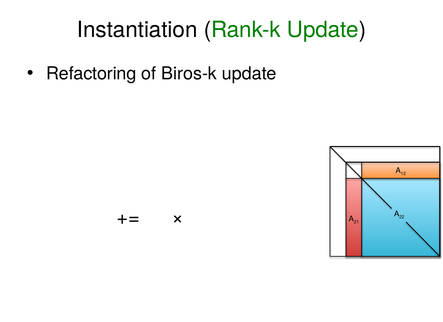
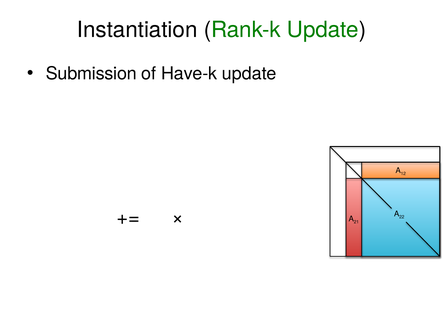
Refactoring: Refactoring -> Submission (91, 74)
Biros-k: Biros-k -> Have-k (189, 74)
